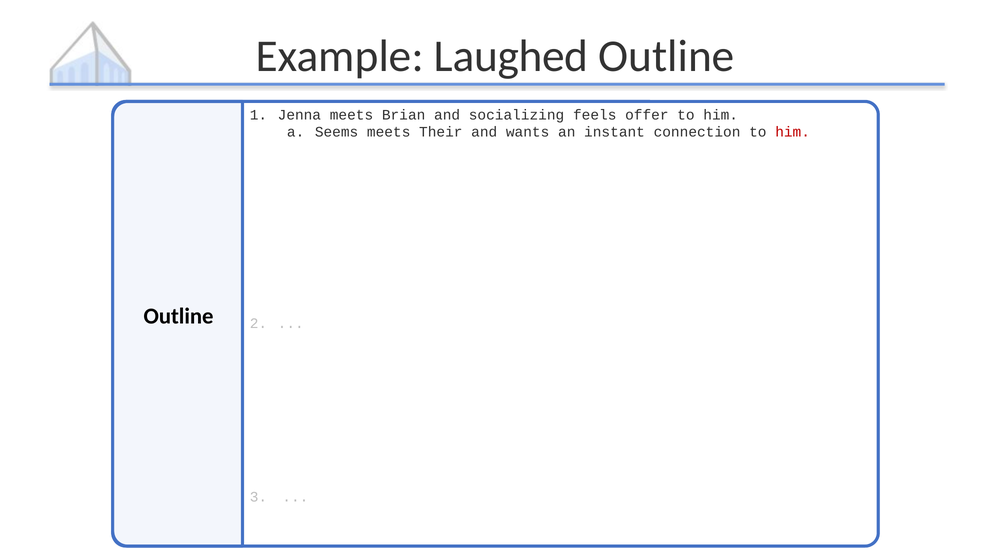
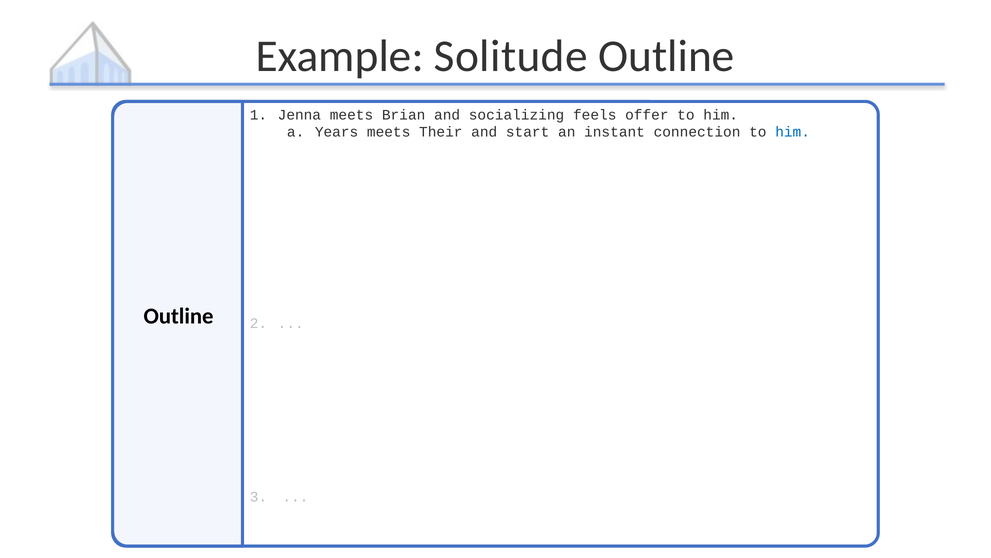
Laughed: Laughed -> Solitude (511, 56)
Seems: Seems -> Years (337, 132)
wants: wants -> start (528, 132)
him colour: red -> blue (793, 132)
